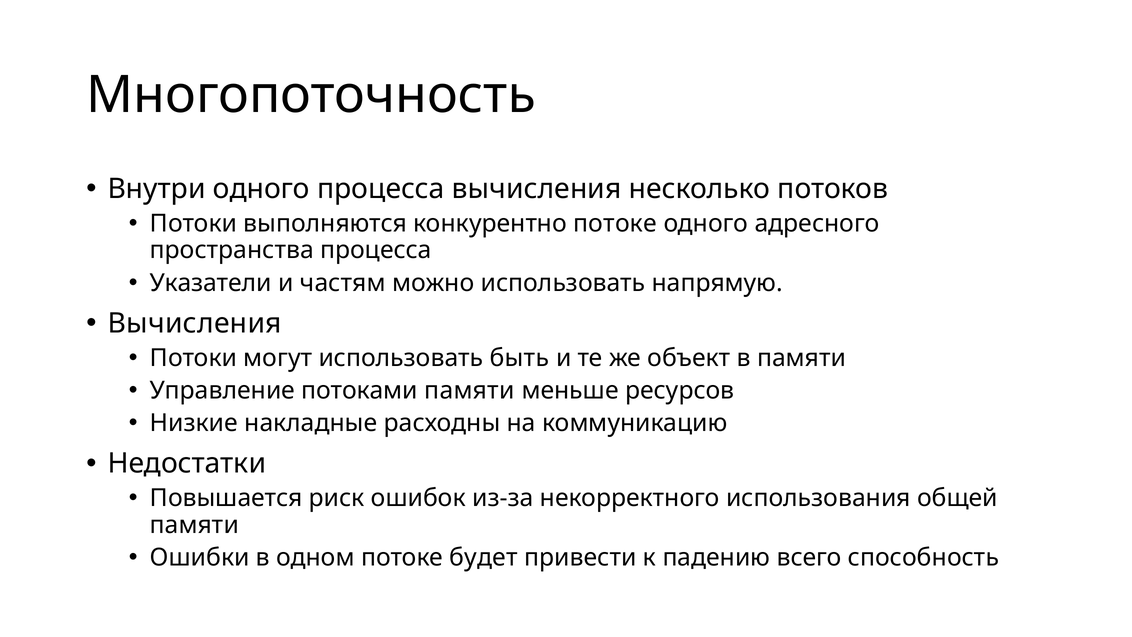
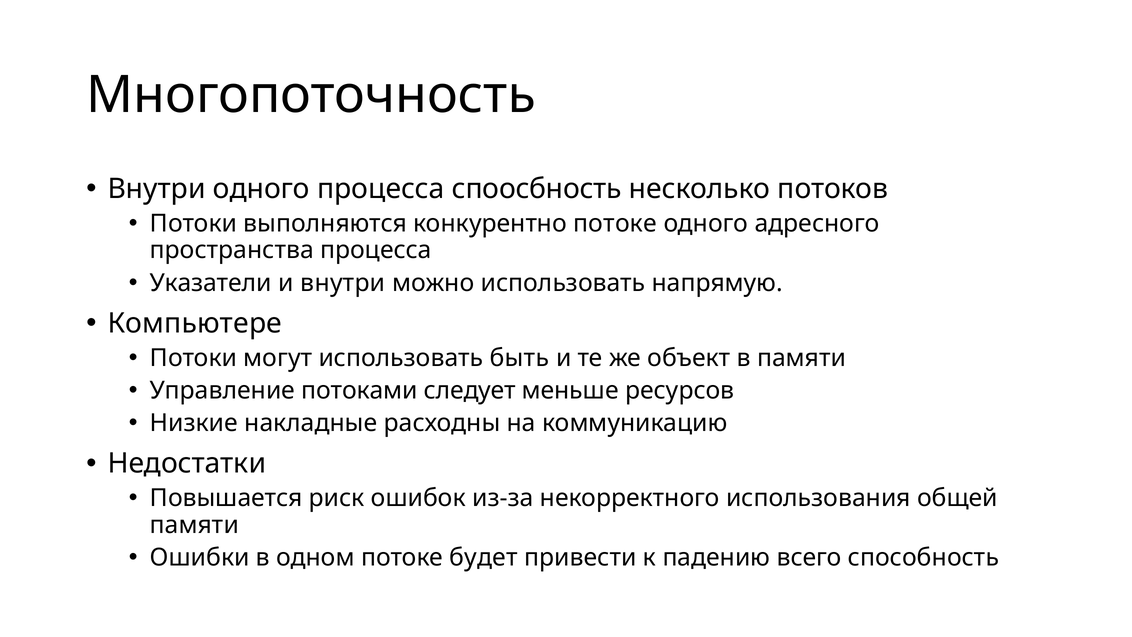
процесса вычисления: вычисления -> споосбность (537, 189)
и частям: частям -> внутри (343, 283)
Вычисления: Вычисления -> Компьютере (195, 323)
потоками памяти: памяти -> следует (470, 390)
